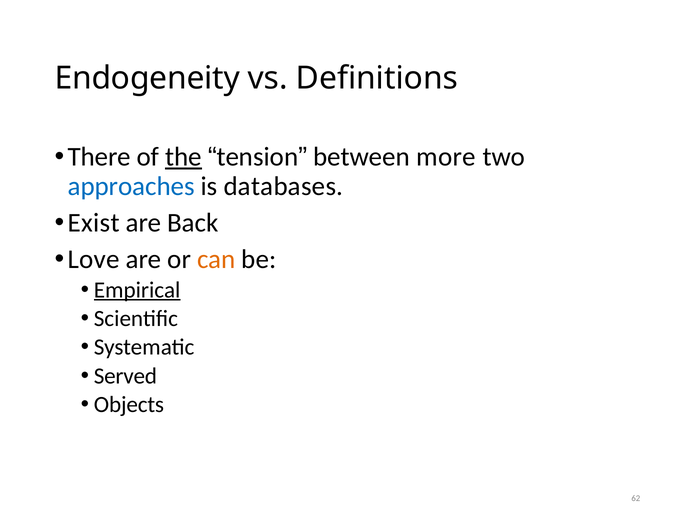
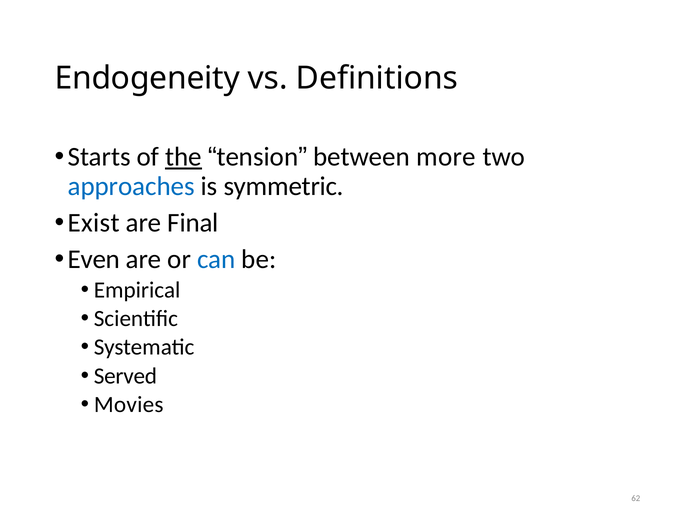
There: There -> Starts (99, 157)
databases: databases -> symmetric (284, 186)
Back: Back -> Final (193, 222)
Love: Love -> Even (94, 259)
can colour: orange -> blue (216, 259)
Empirical underline: present -> none (137, 290)
Objects: Objects -> Movies (129, 404)
